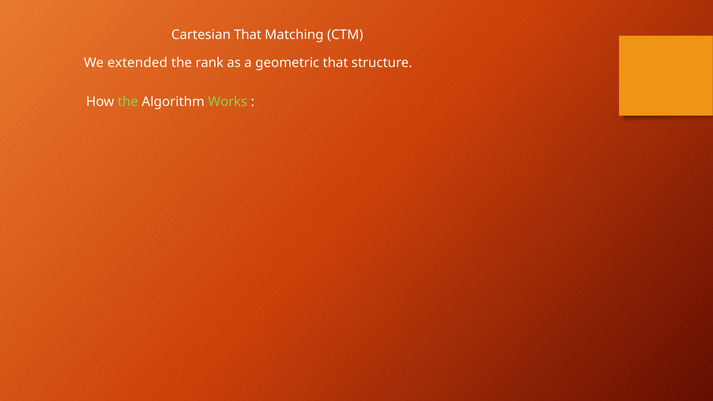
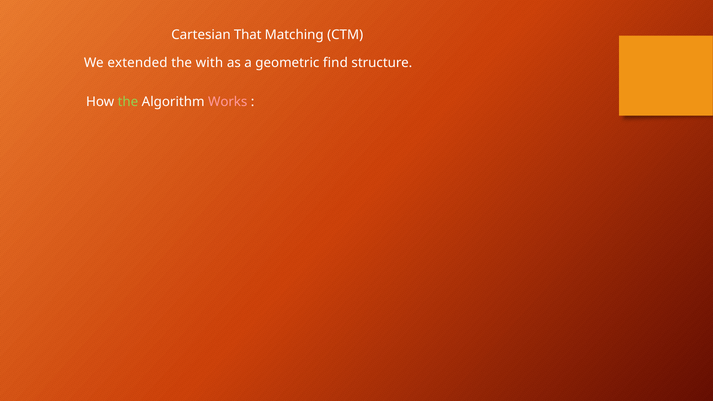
rank: rank -> with (209, 63)
geometric that: that -> find (335, 63)
Works colour: light green -> pink (228, 102)
